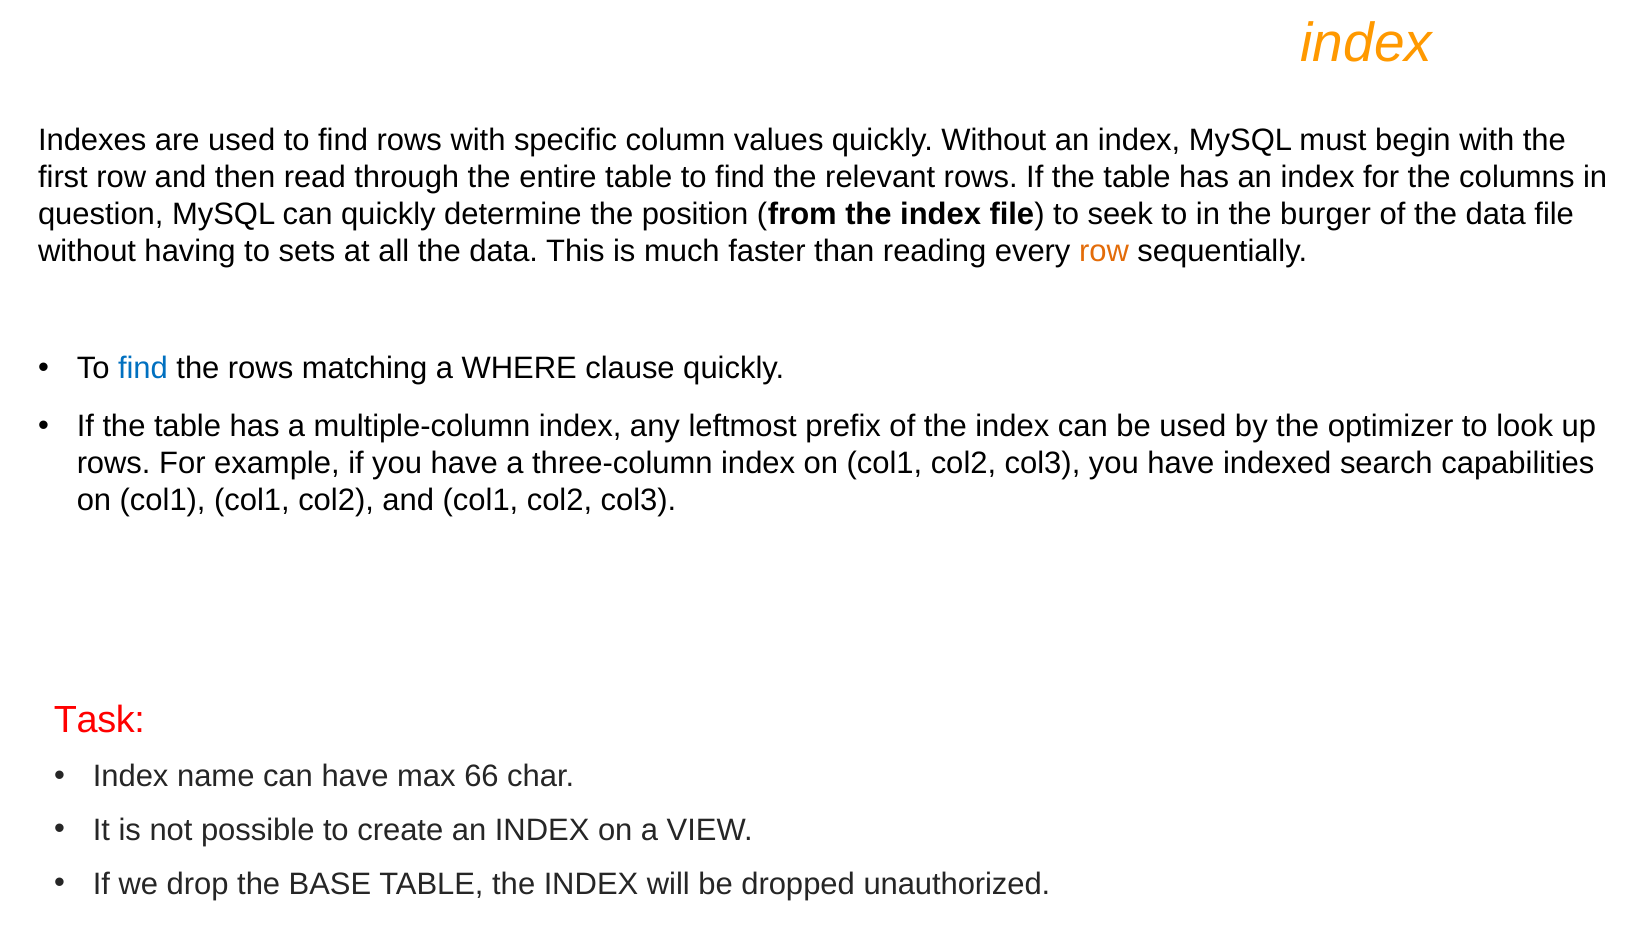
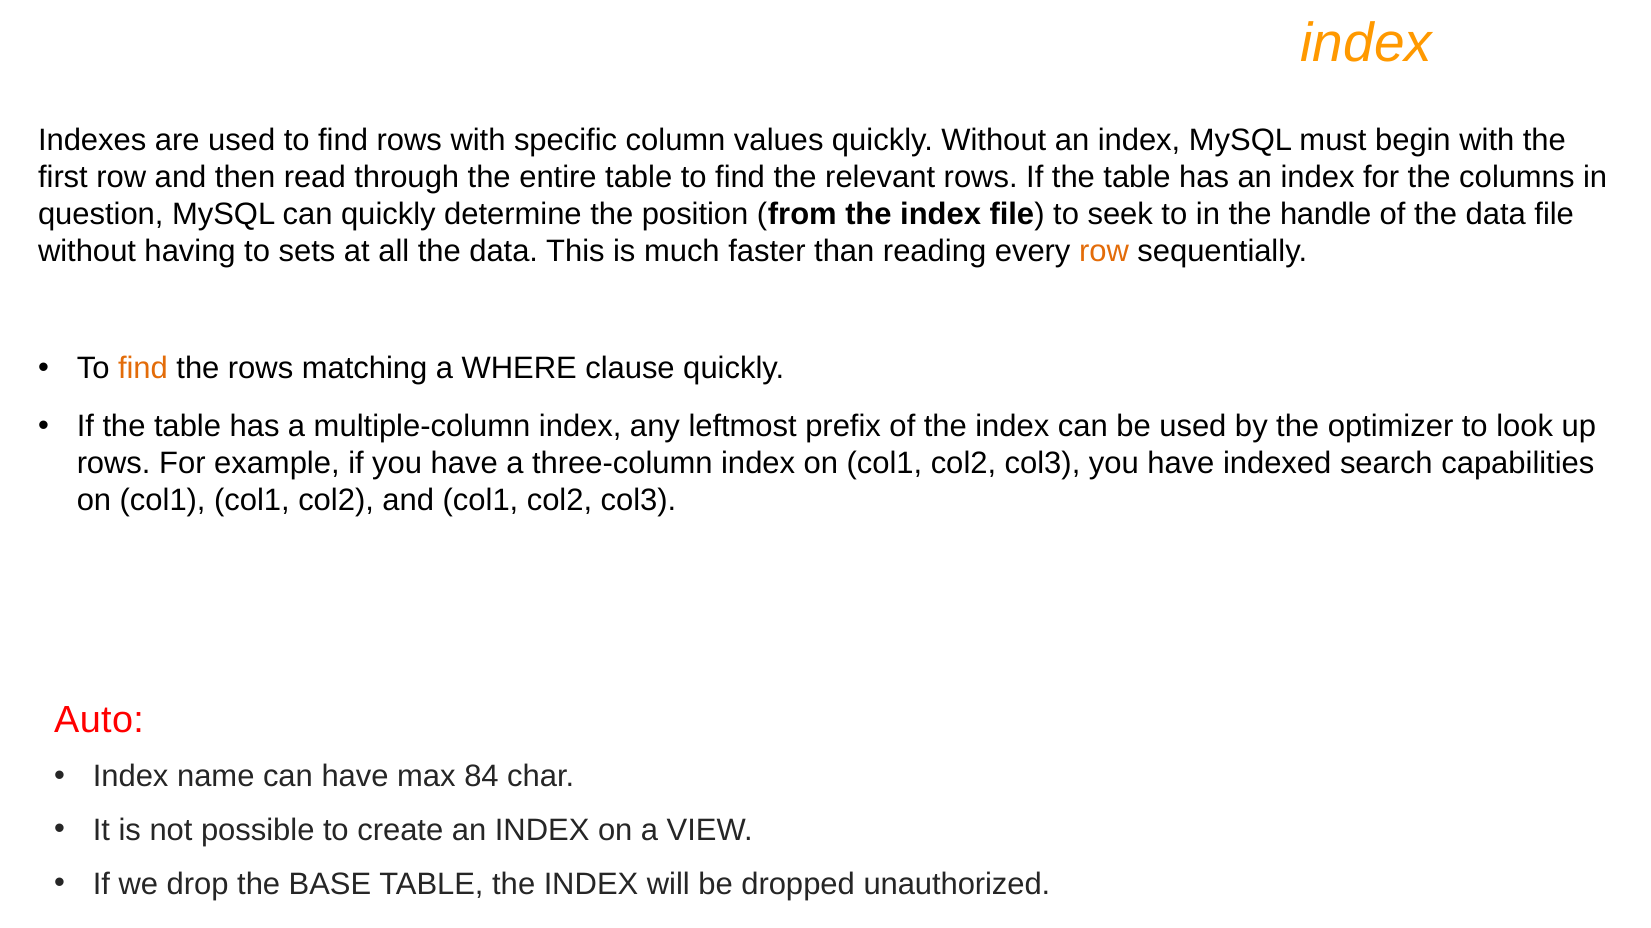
burger: burger -> handle (1326, 215)
find colour: blue -> orange (143, 369)
Task: Task -> Auto (99, 720)
66: 66 -> 84 (481, 777)
